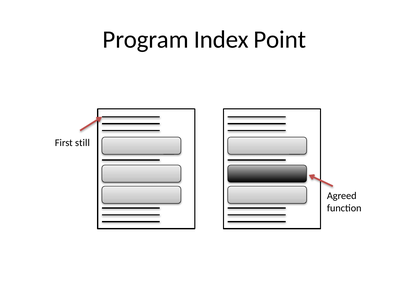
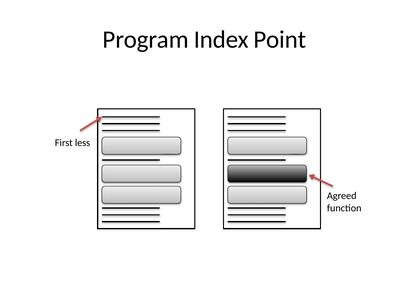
still: still -> less (83, 143)
